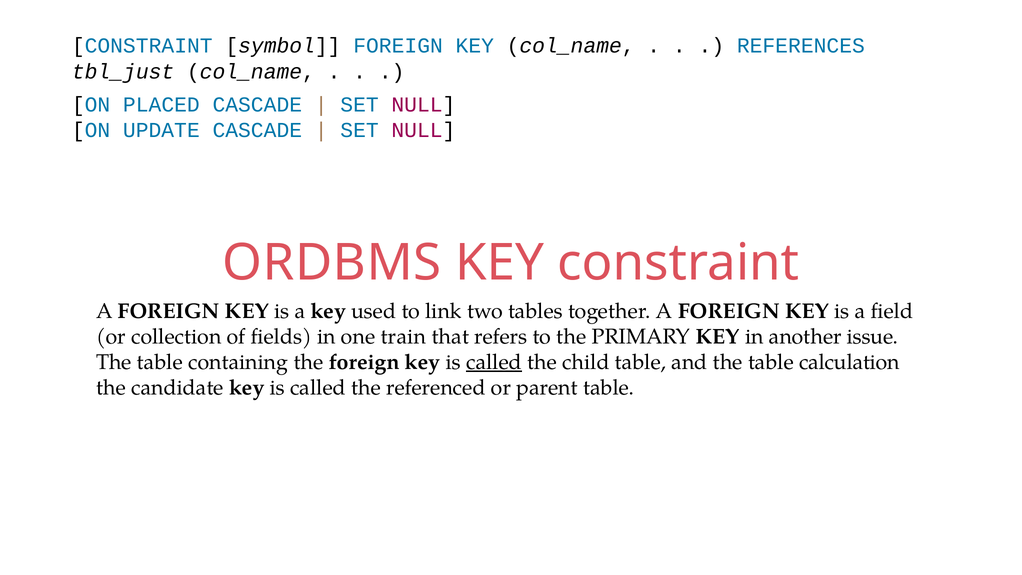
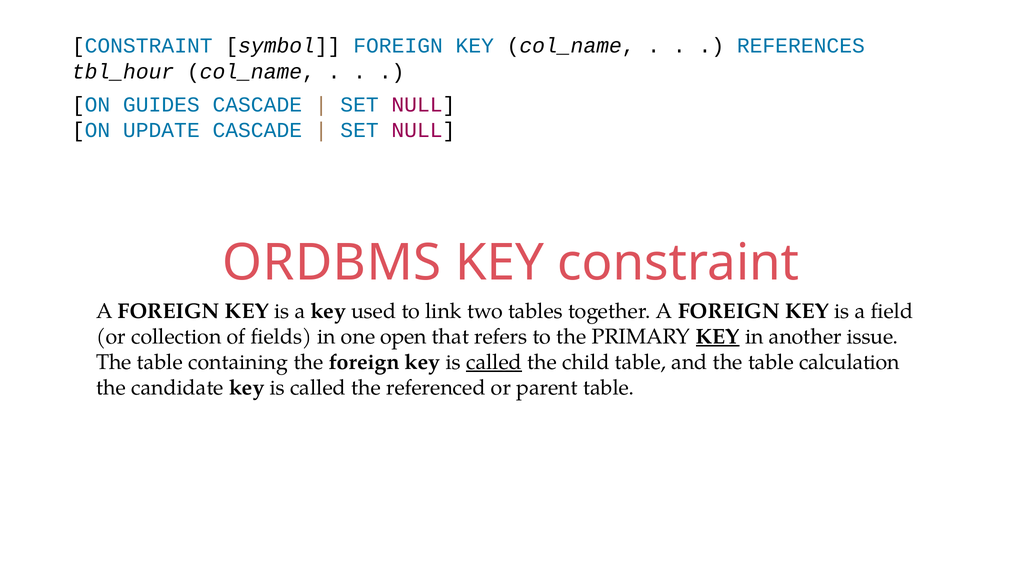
tbl_just: tbl_just -> tbl_hour (123, 71)
PLACED: PLACED -> GUIDES (161, 105)
train: train -> open (404, 337)
KEY underline: none -> present (718, 337)
